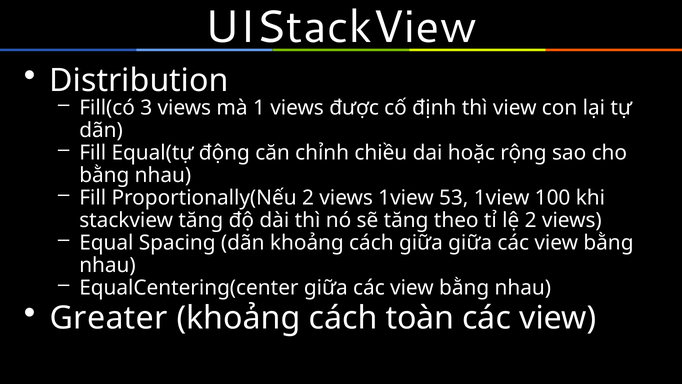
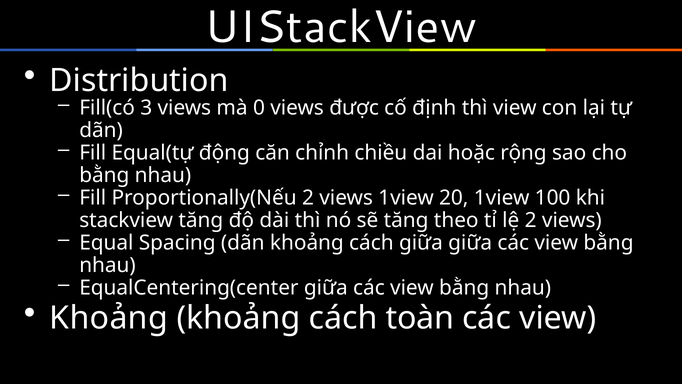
1: 1 -> 0 (259, 108)
53: 53 -> 20 (454, 198)
Greater: Greater -> Khoảng (109, 318)
